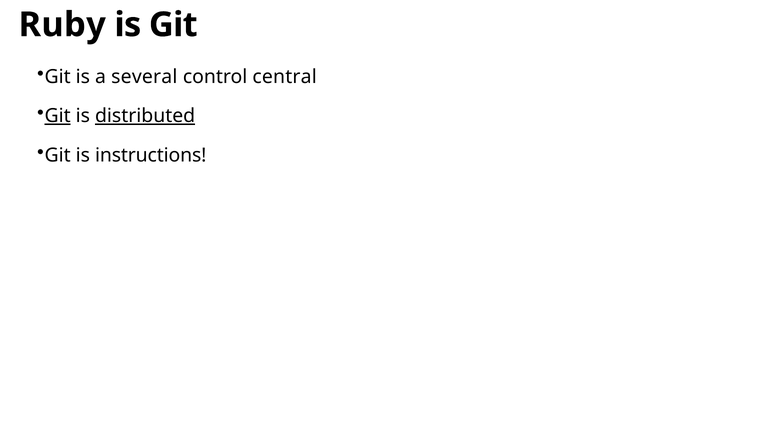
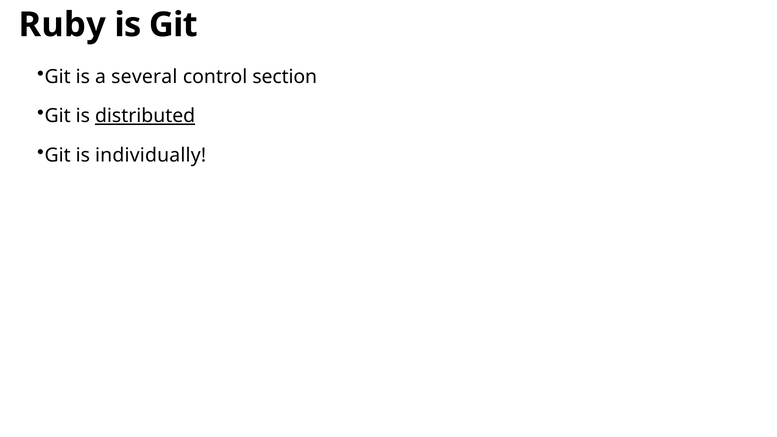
central: central -> section (285, 77)
Git underline: present -> none (58, 116)
instructions: instructions -> individually (151, 155)
